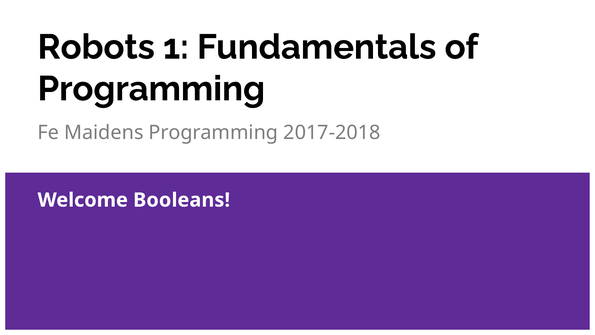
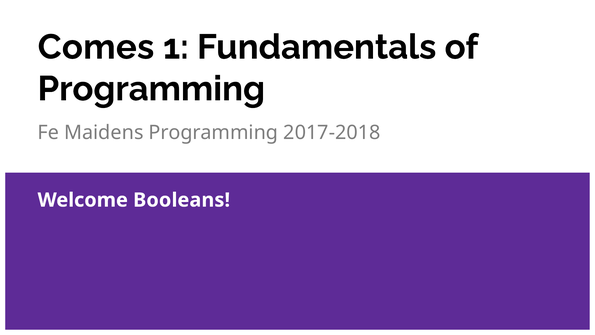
Robots: Robots -> Comes (96, 47)
